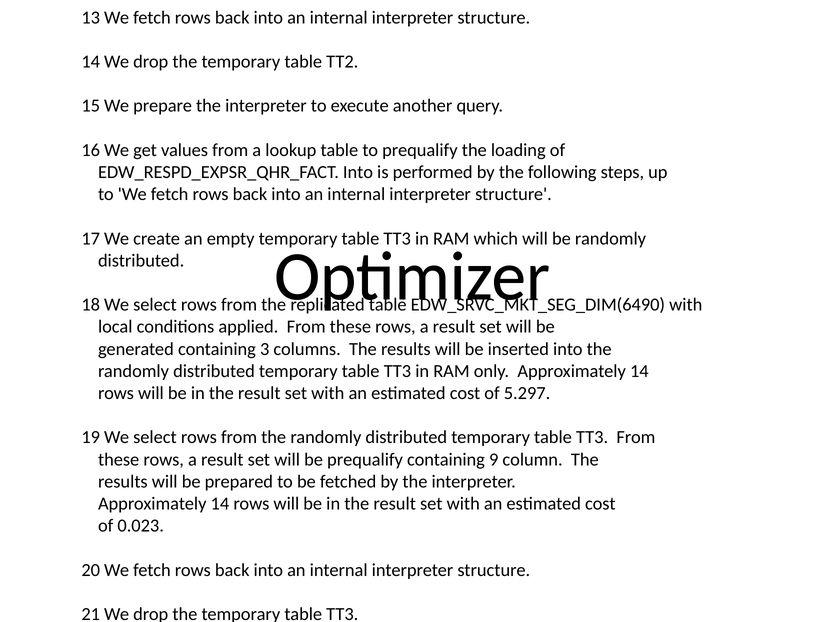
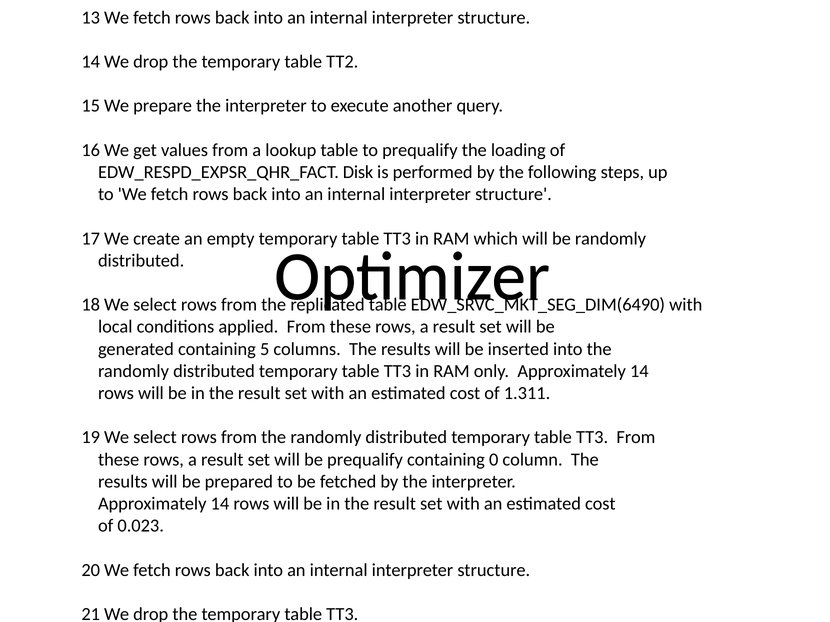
EDW_RESPD_EXPSR_QHR_FACT Into: Into -> Disk (358, 172)
3: 3 -> 5 (265, 349)
5.297: 5.297 -> 1.311 (527, 394)
9: 9 -> 0 (494, 460)
